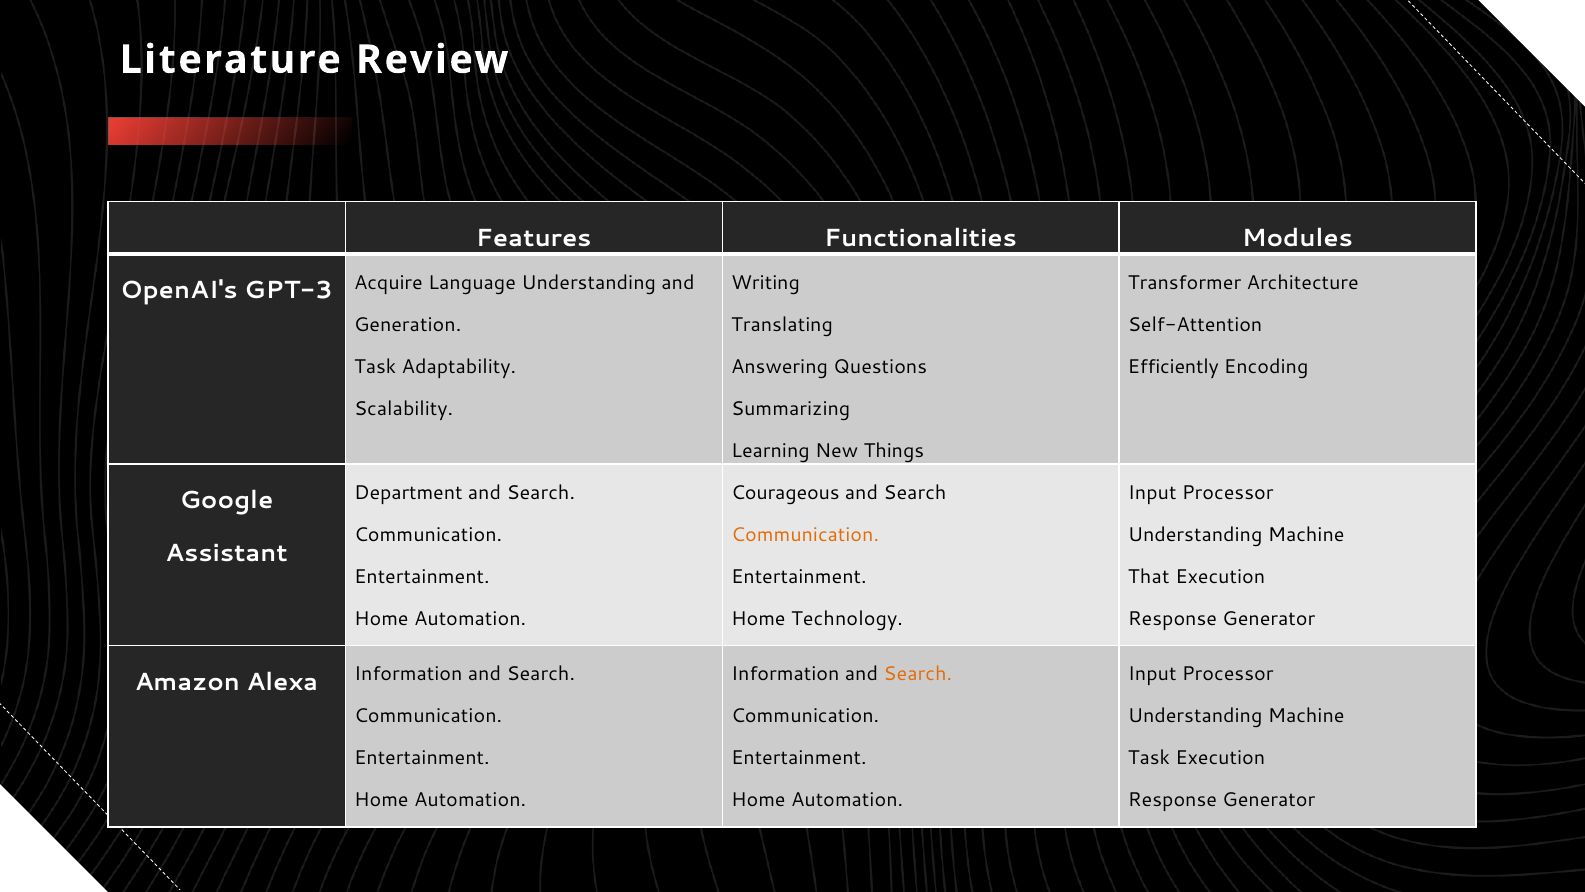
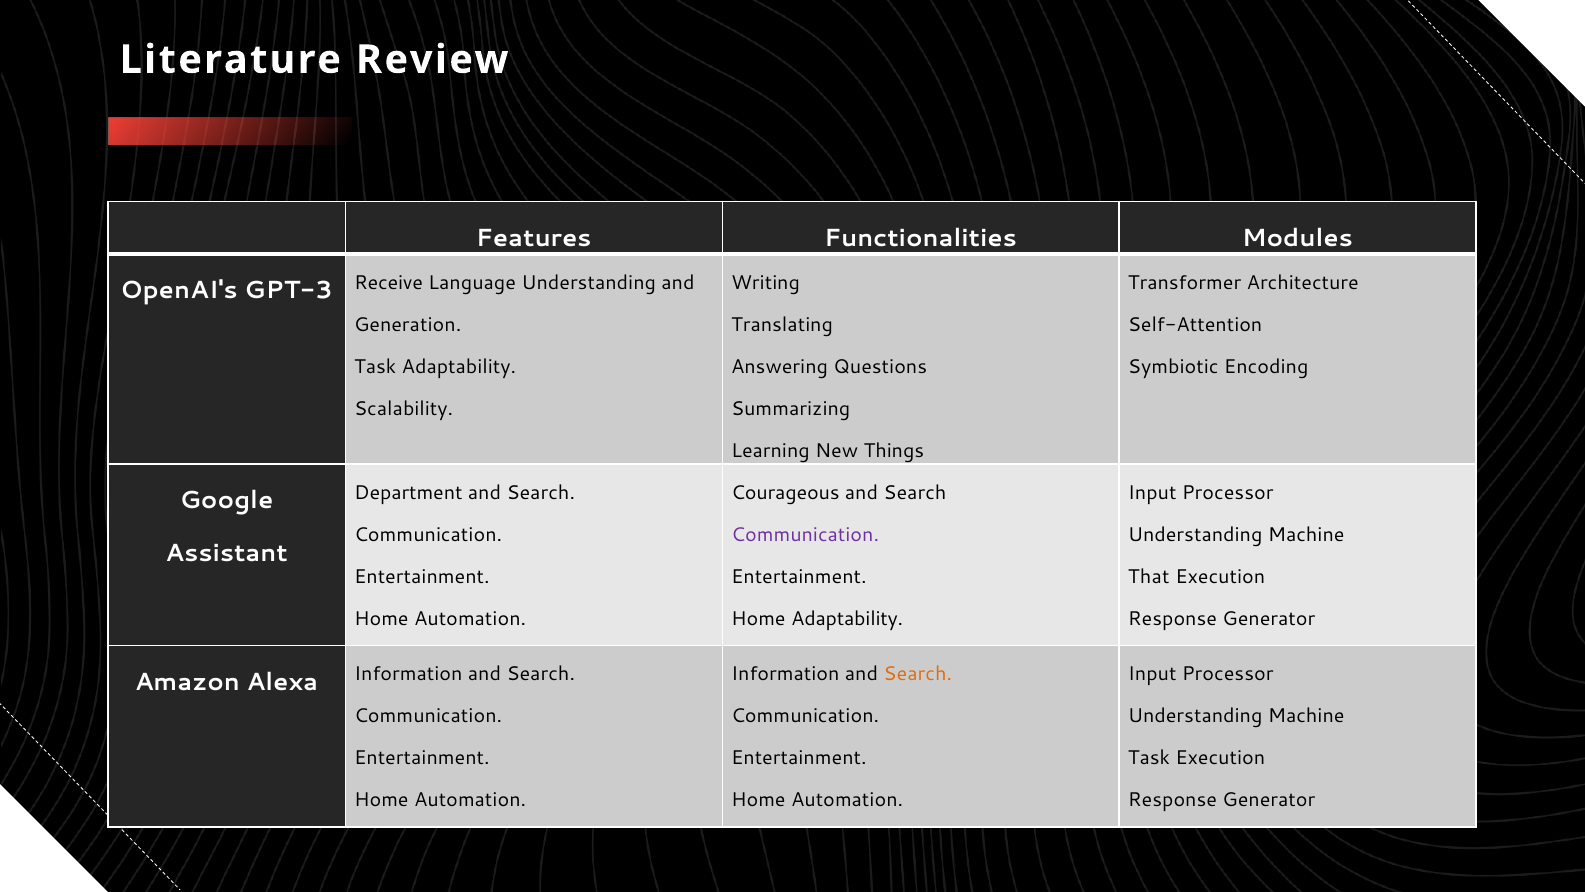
Acquire: Acquire -> Receive (389, 283)
Efficiently: Efficiently -> Symbiotic (1173, 367)
Communication colour: orange -> purple (805, 535)
Home Technology: Technology -> Adaptability (847, 618)
